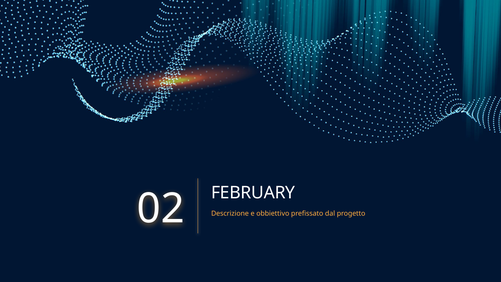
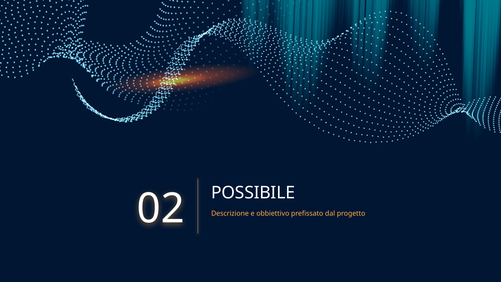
FEBRUARY: FEBRUARY -> POSSIBILE (253, 193)
